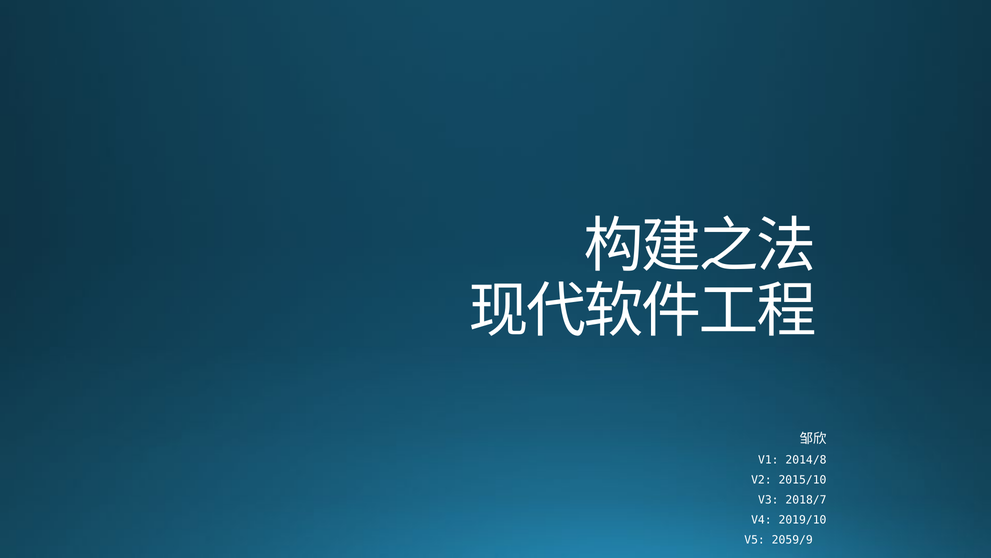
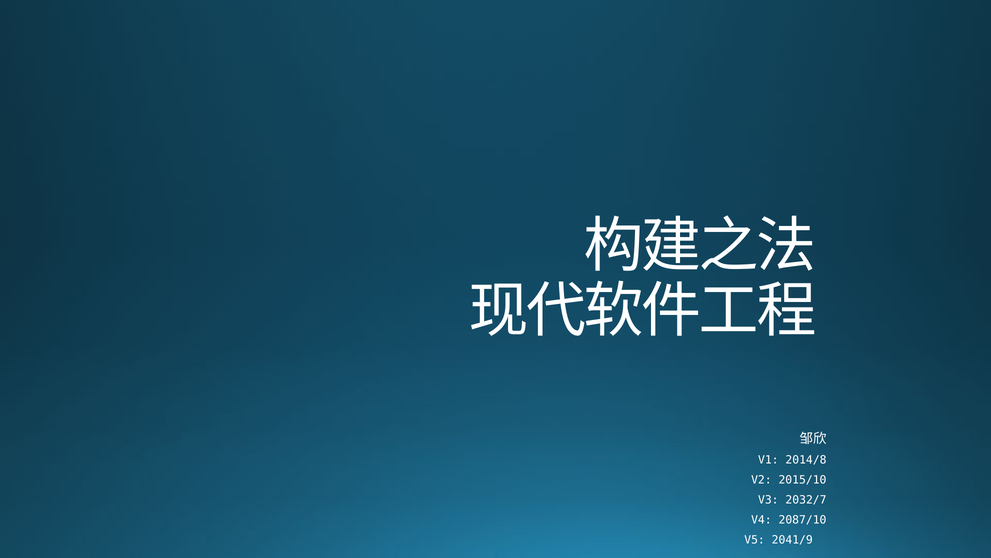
2018/7: 2018/7 -> 2032/7 (806, 499)
2019/10: 2019/10 -> 2087/10 (802, 519)
2059/9: 2059/9 -> 2041/9 (792, 539)
